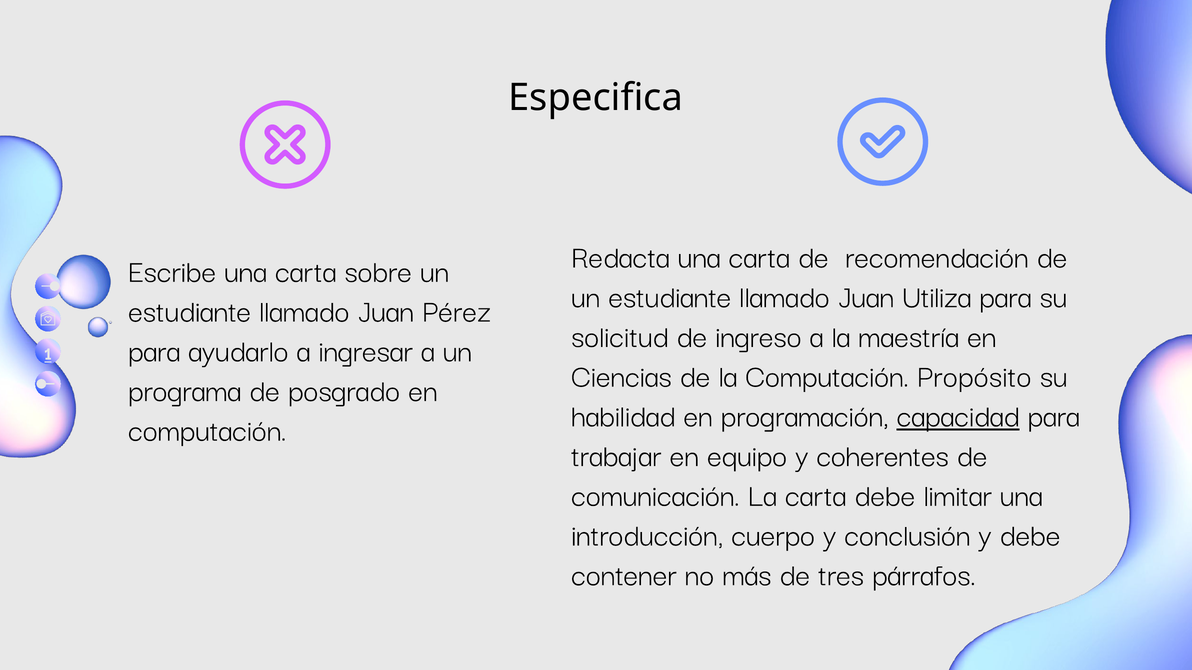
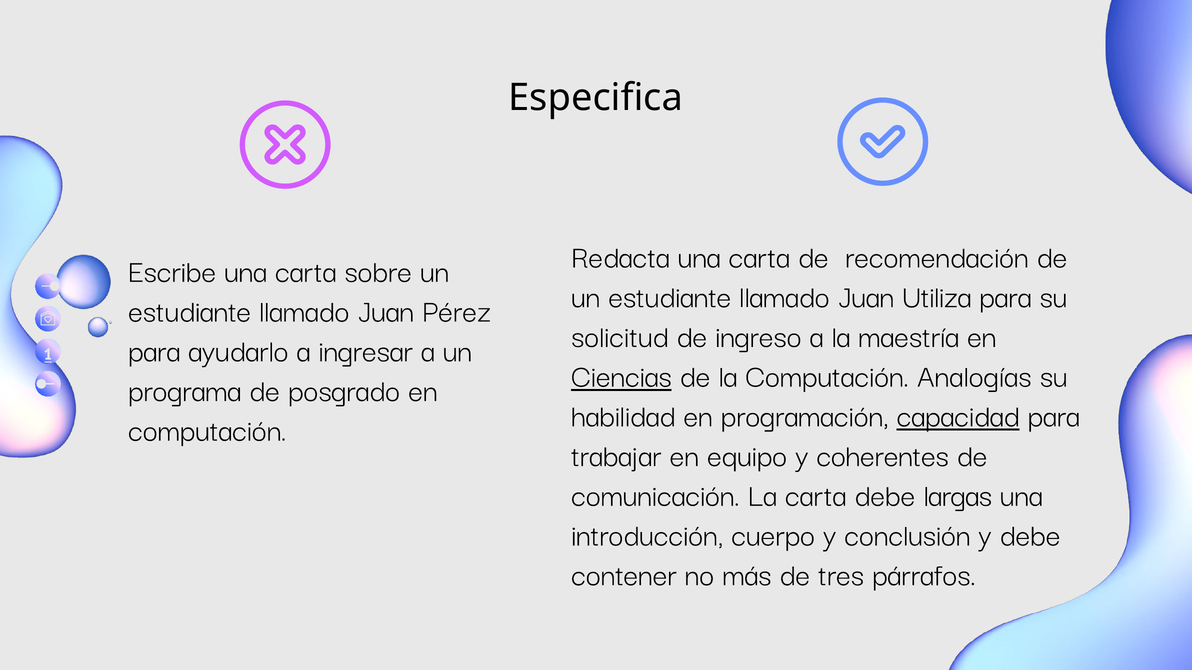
Ciencias underline: none -> present (621, 376)
Propósito: Propósito -> Analogías (974, 376)
limitar: limitar -> largas (958, 495)
